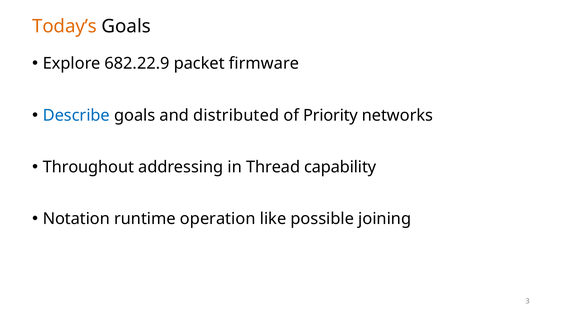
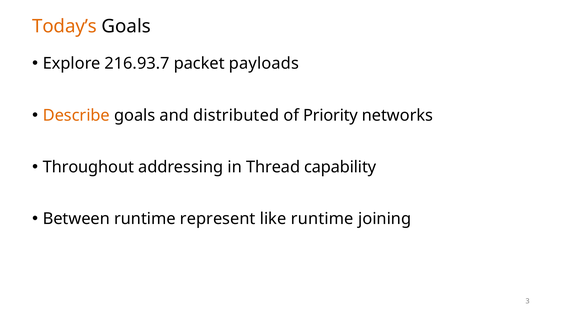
682.22.9: 682.22.9 -> 216.93.7 (137, 64)
firmware: firmware -> payloads (264, 64)
Describe colour: blue -> orange (76, 115)
Notation: Notation -> Between (76, 219)
operation: operation -> represent (218, 219)
like possible: possible -> runtime (322, 219)
